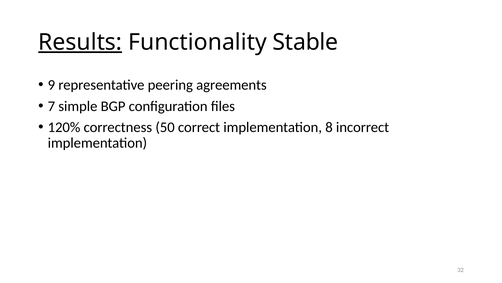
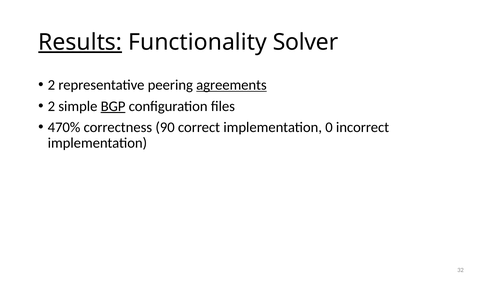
Stable: Stable -> Solver (305, 42)
9: 9 -> 2 (51, 85)
agreements underline: none -> present (231, 85)
7: 7 -> 2 (51, 106)
BGP underline: none -> present (113, 106)
120%: 120% -> 470% (64, 127)
50: 50 -> 90 (165, 127)
8: 8 -> 0 (329, 127)
